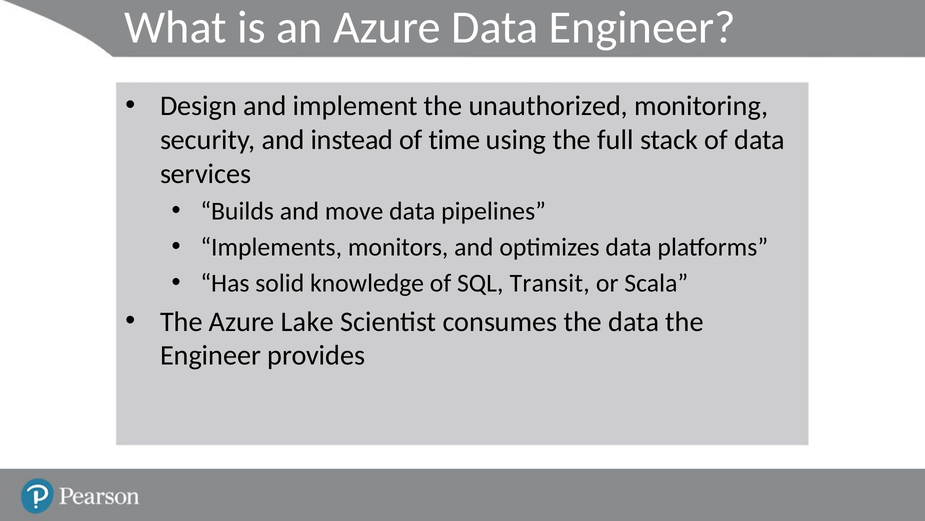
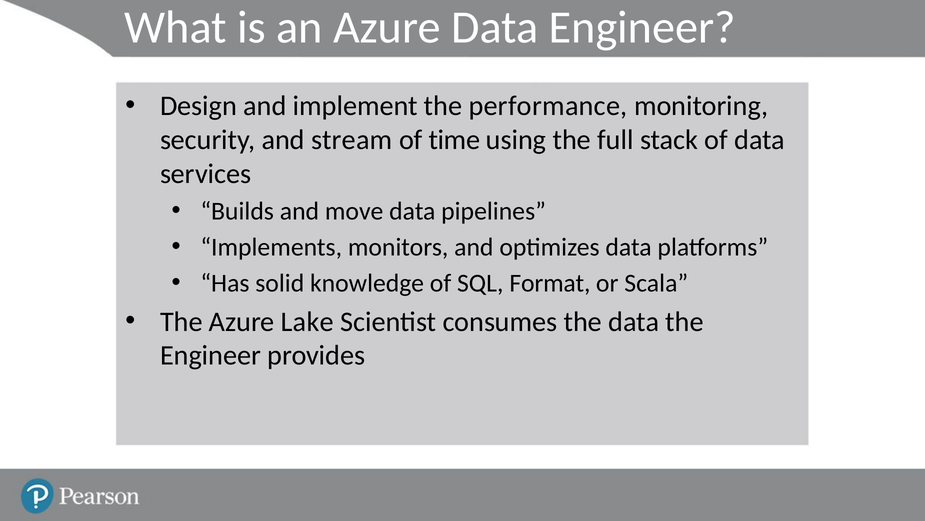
unauthorized: unauthorized -> performance (548, 106)
instead: instead -> stream (352, 140)
Transit: Transit -> Format (550, 283)
